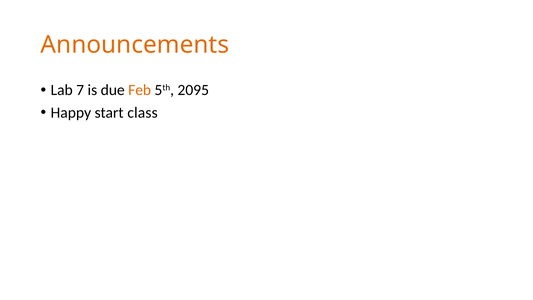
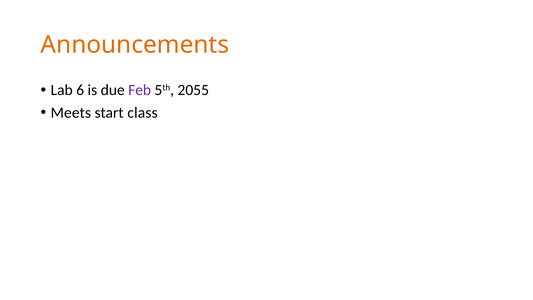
7: 7 -> 6 (80, 90)
Feb colour: orange -> purple (140, 90)
2095: 2095 -> 2055 (193, 90)
Happy: Happy -> Meets (71, 112)
